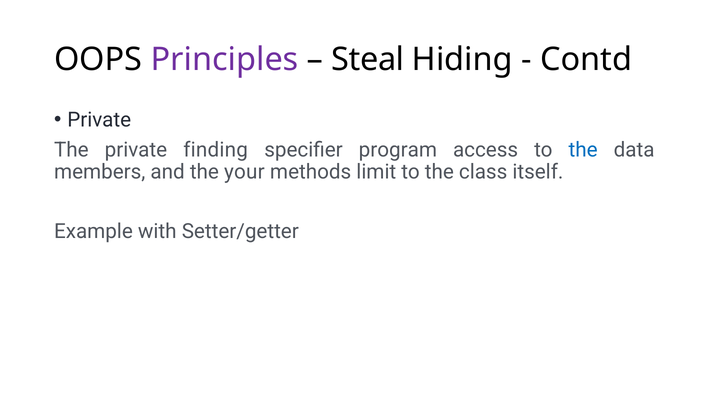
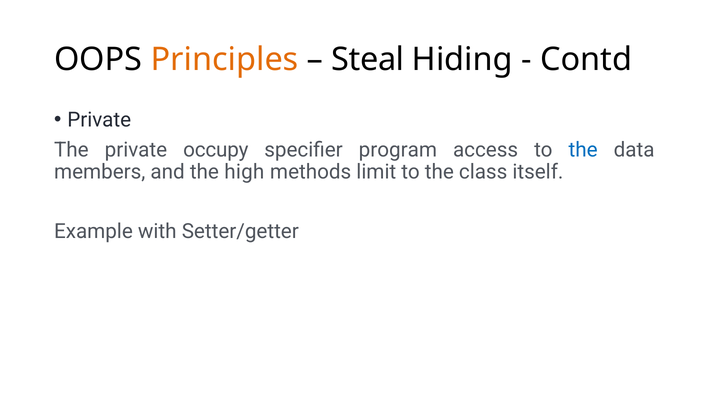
Principles colour: purple -> orange (225, 60)
finding: finding -> occupy (216, 150)
your: your -> high (244, 172)
